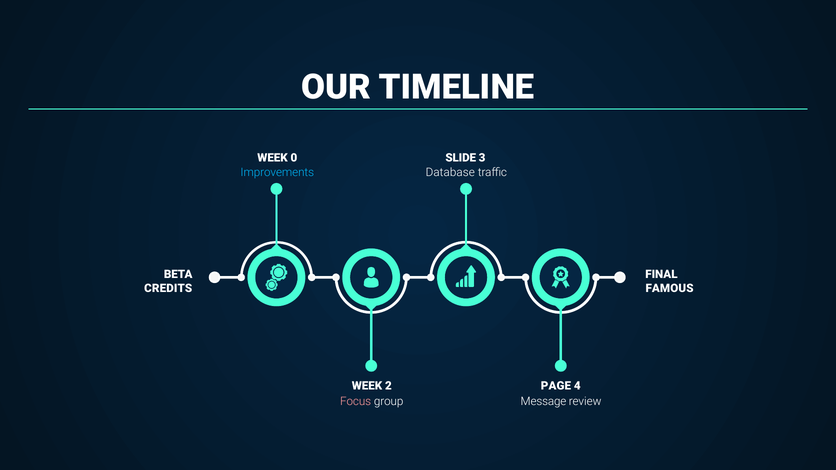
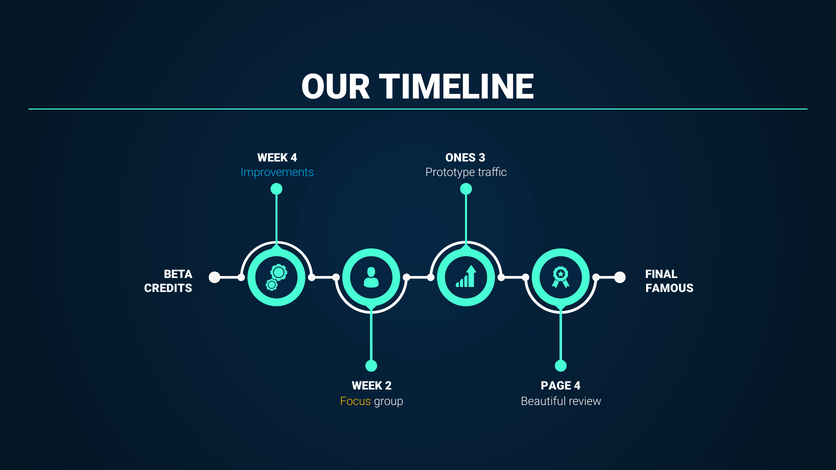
WEEK 0: 0 -> 4 (294, 158)
SLIDE: SLIDE -> ONES (461, 158)
Database: Database -> Prototype (450, 173)
Focus colour: pink -> yellow (356, 402)
Message: Message -> Beautiful (543, 402)
